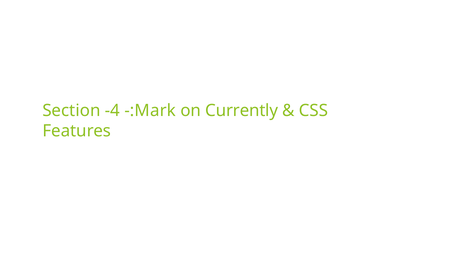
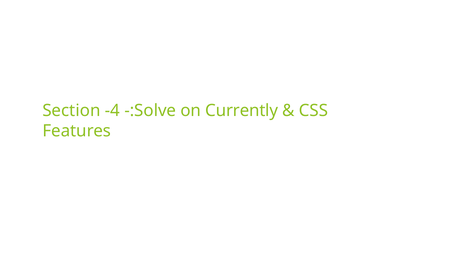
-:Mark: -:Mark -> -:Solve (150, 111)
